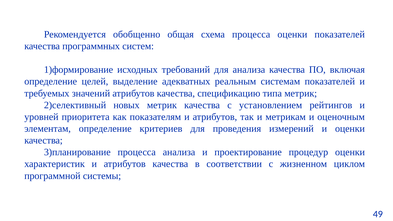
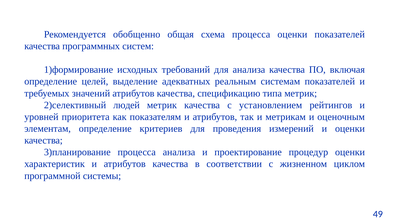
новых: новых -> людей (127, 105)
